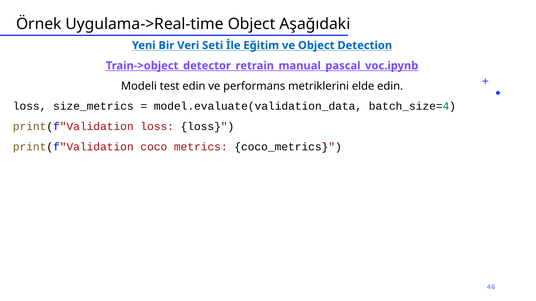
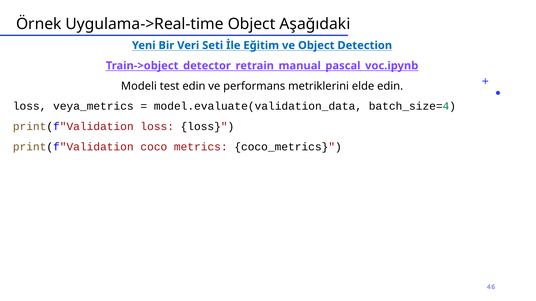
size_metrics: size_metrics -> veya_metrics (93, 106)
